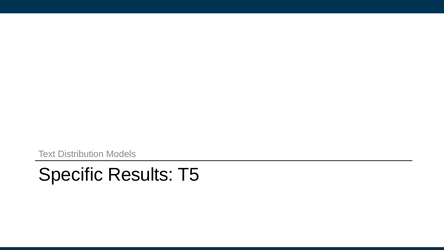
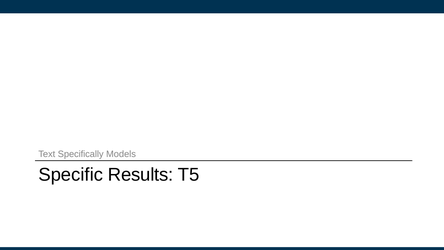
Distribution: Distribution -> Specifically (81, 154)
